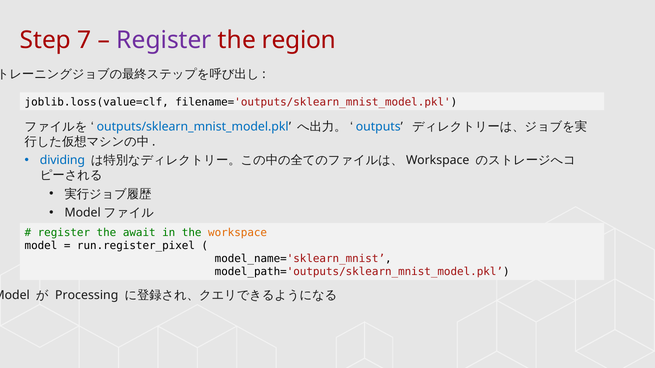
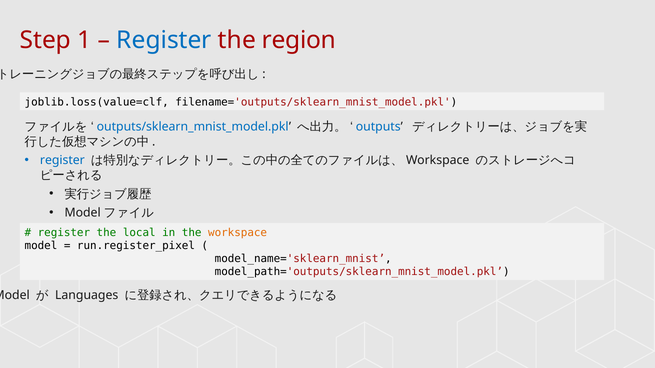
7: 7 -> 1 (84, 40)
Register colour: purple -> blue (164, 40)
dividing: dividing -> register (62, 161)
await: await -> local (139, 233)
Processing: Processing -> Languages (87, 295)
